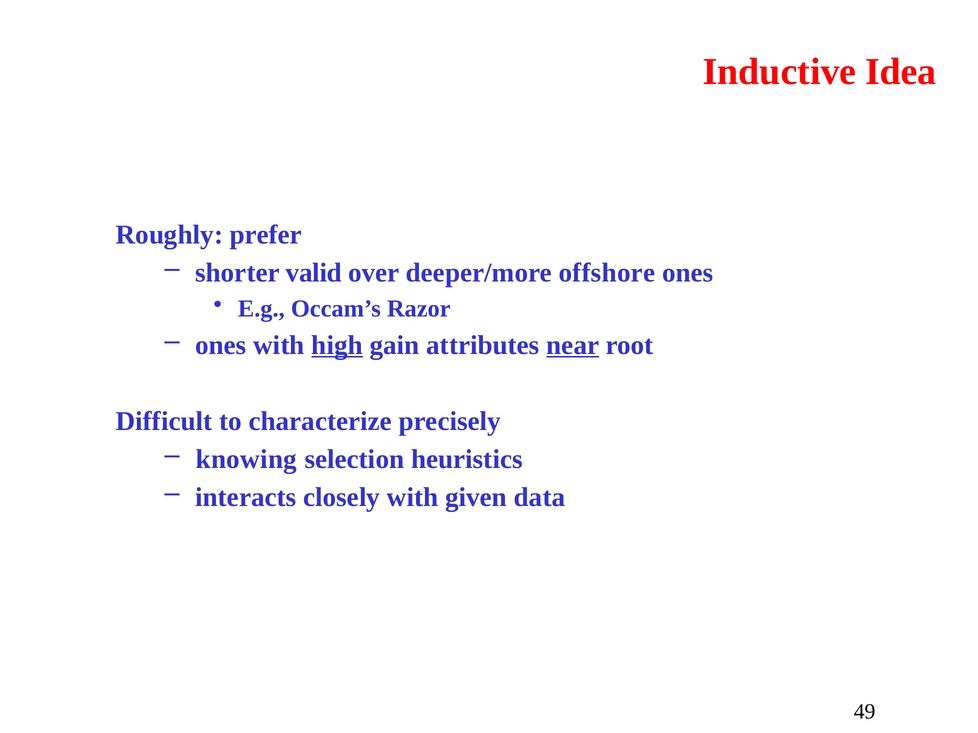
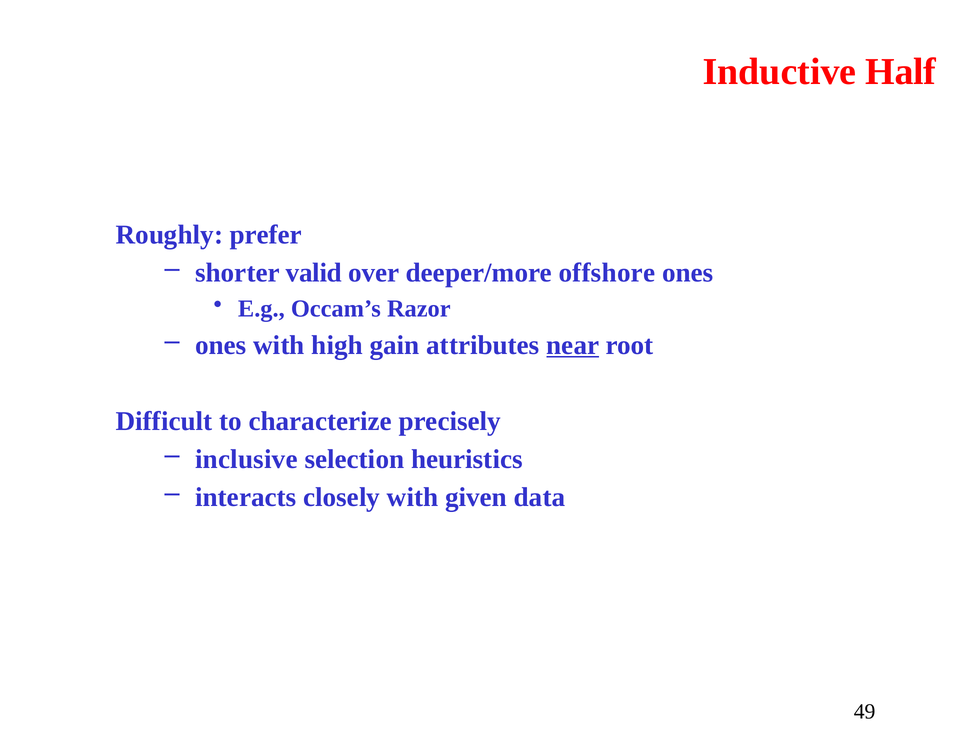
Idea: Idea -> Half (901, 72)
high underline: present -> none (337, 345)
knowing: knowing -> inclusive (246, 459)
